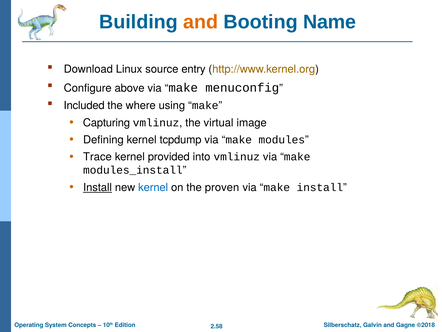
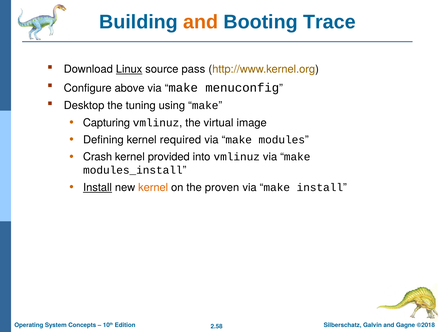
Name: Name -> Trace (329, 22)
Linux underline: none -> present (129, 69)
entry: entry -> pass (193, 69)
Included: Included -> Desktop (84, 105)
where: where -> tuning (141, 105)
tcpdump: tcpdump -> required (180, 140)
Trace: Trace -> Crash (98, 157)
kernel colour: blue -> orange (153, 187)
